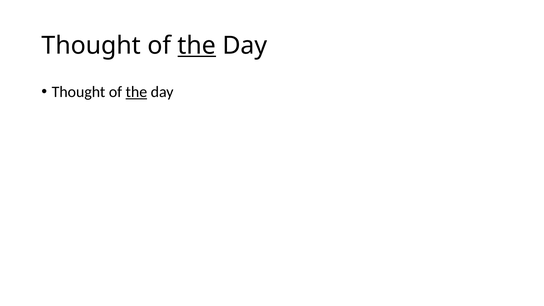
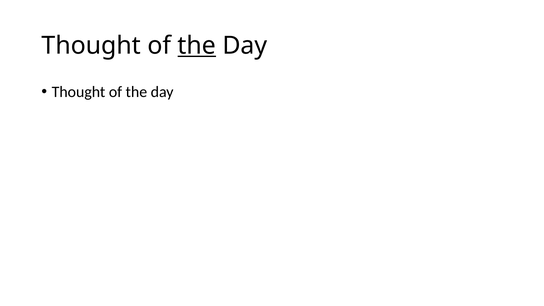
the underline: present -> none (136, 92)
